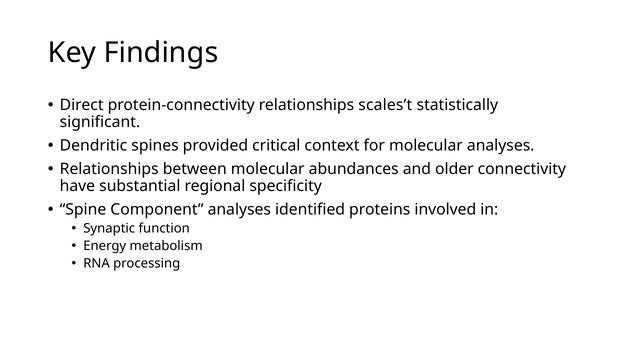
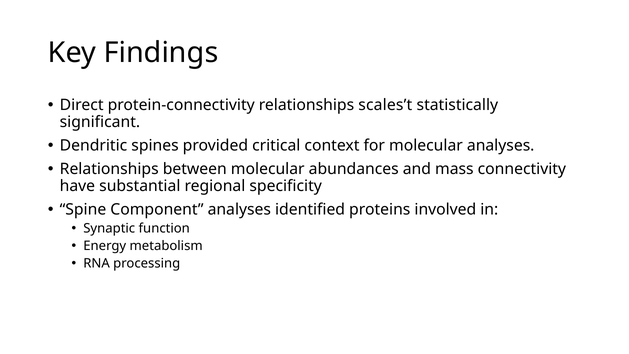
older: older -> mass (454, 169)
